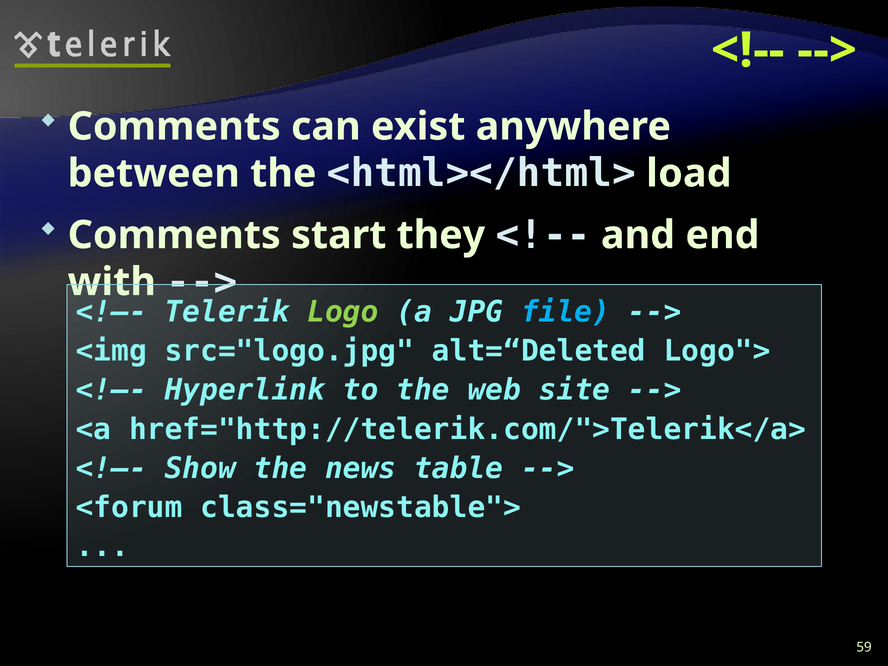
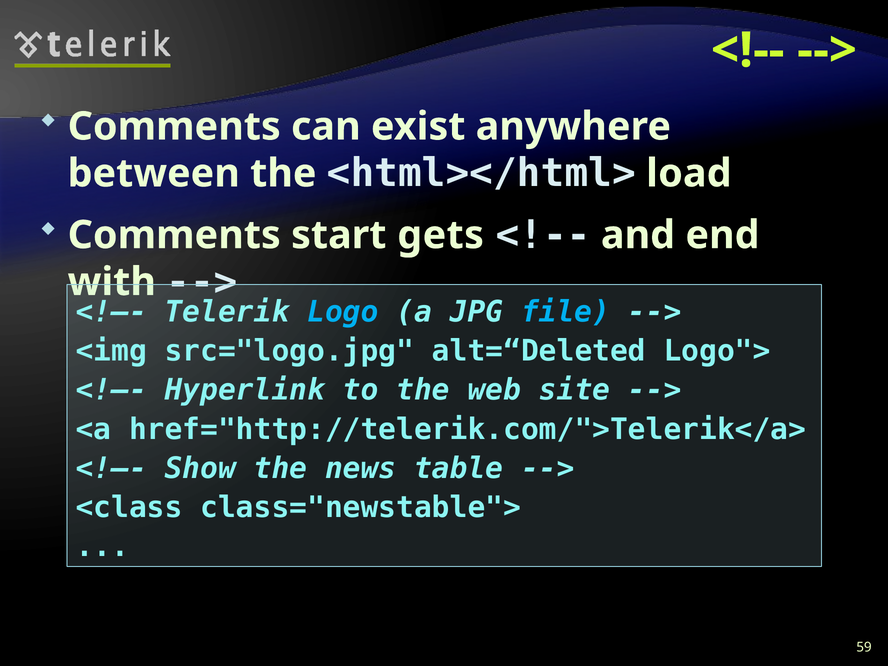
they: they -> gets (441, 235)
Logo colour: light green -> light blue (343, 312)
<forum: <forum -> <class (129, 507)
